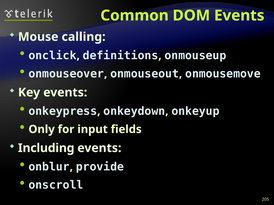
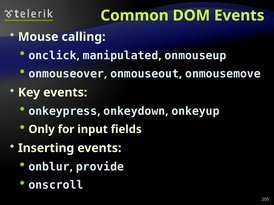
definitions: definitions -> manipulated (121, 56)
Including: Including -> Inserting (46, 148)
